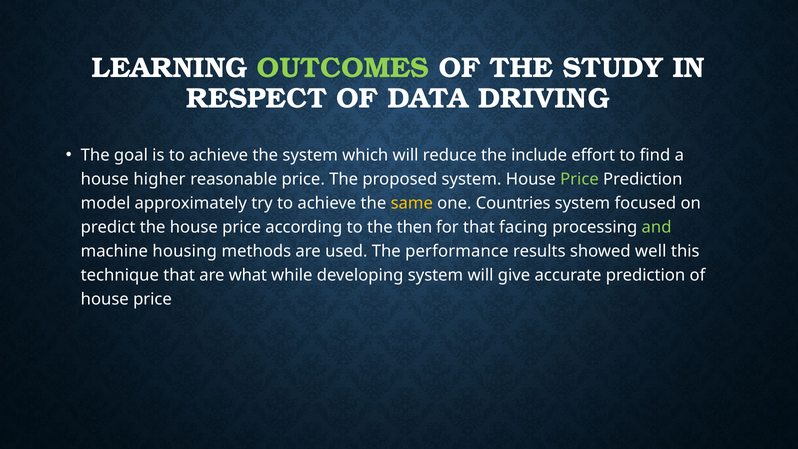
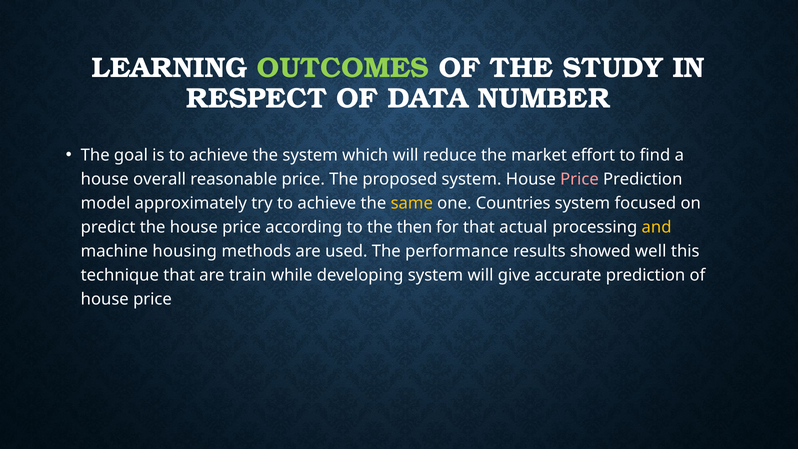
DRIVING: DRIVING -> NUMBER (544, 98)
include: include -> market (539, 155)
higher: higher -> overall (160, 179)
Price colour: light green -> pink (579, 179)
facing: facing -> actual (523, 227)
and colour: light green -> yellow (657, 227)
what: what -> train (248, 275)
